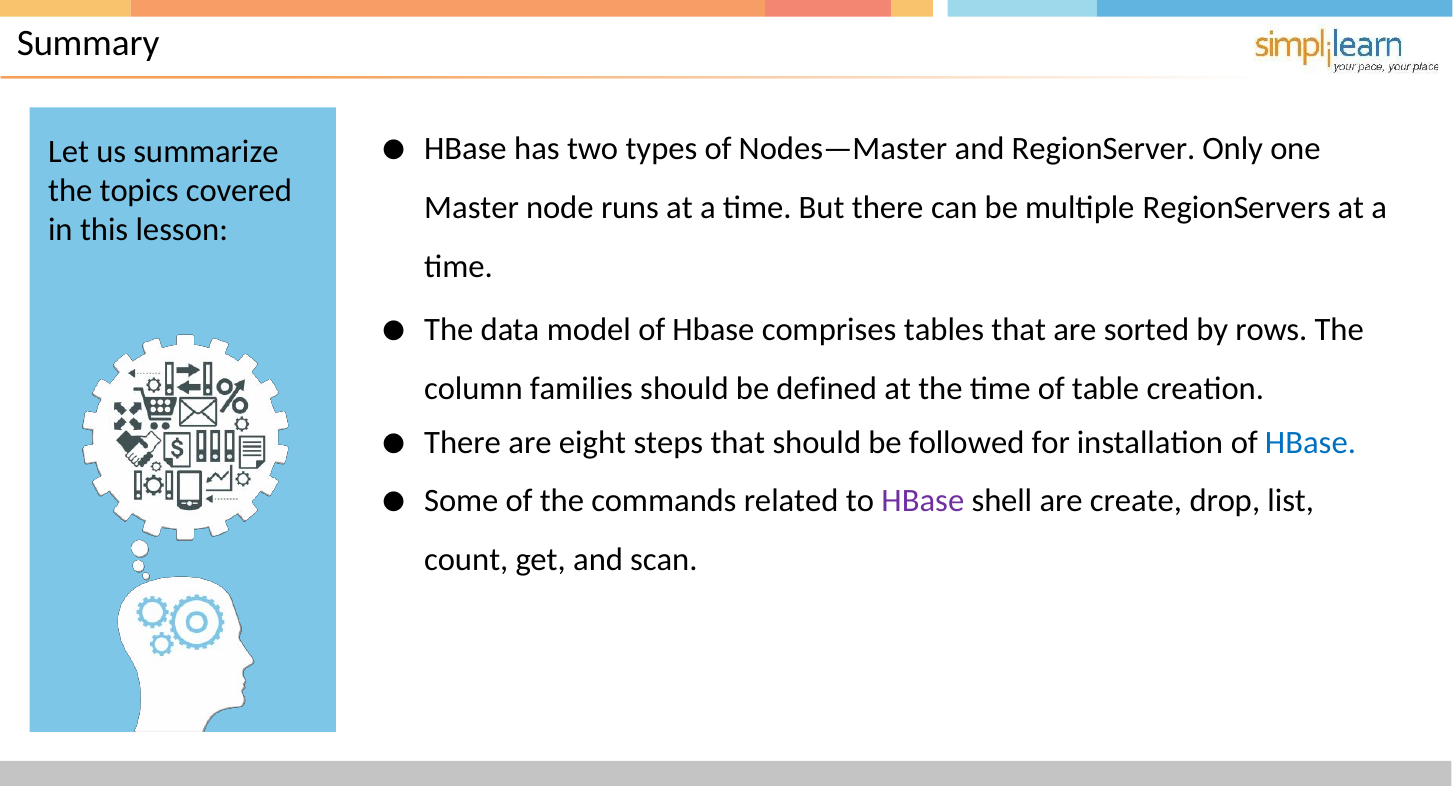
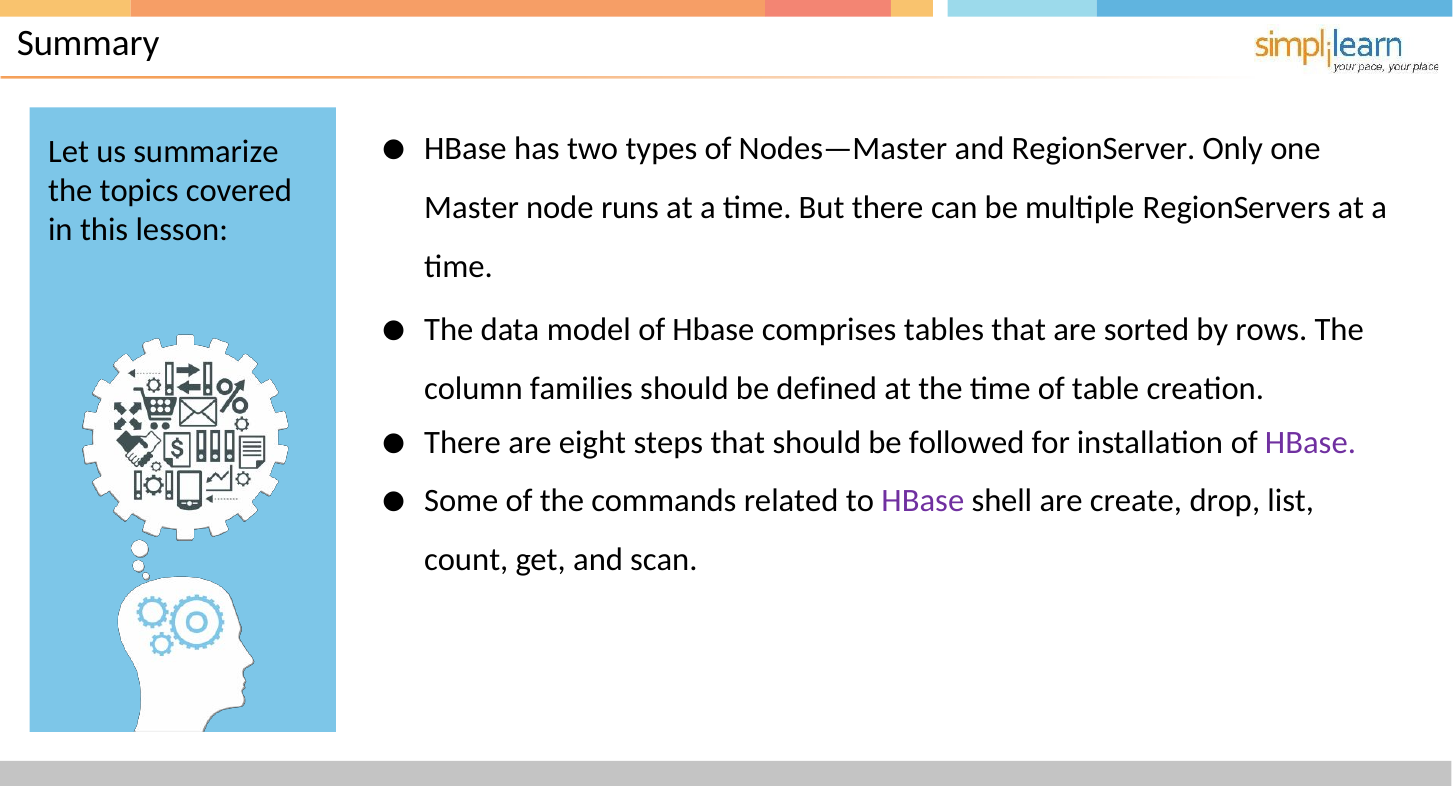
HBase colour: blue -> purple (1310, 443)
